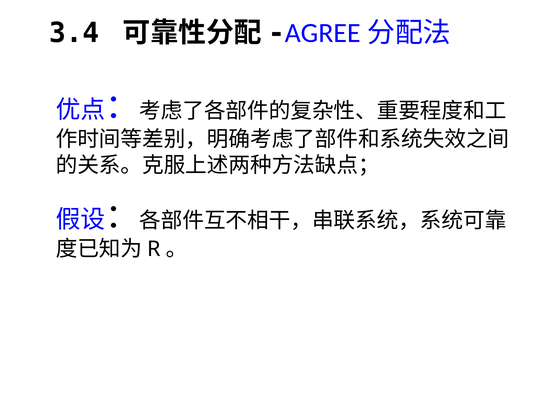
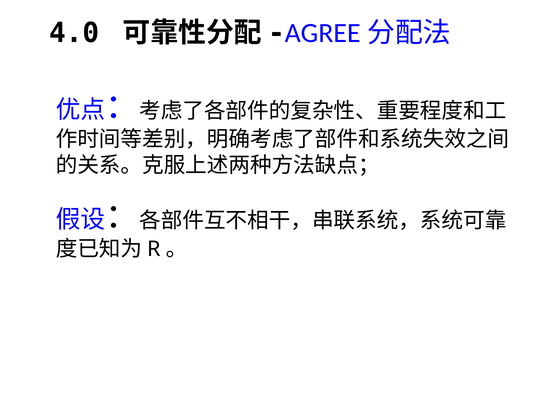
3.4: 3.4 -> 4.0 (74, 33)
